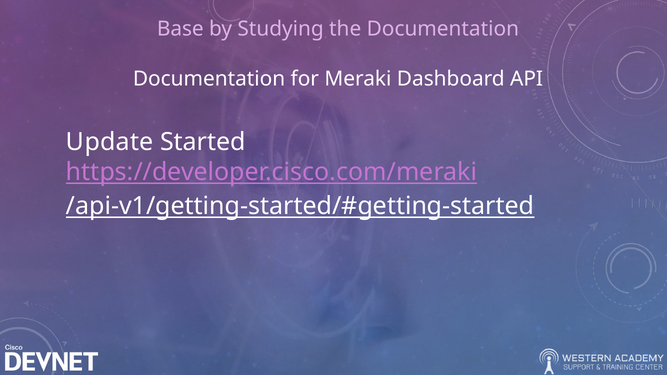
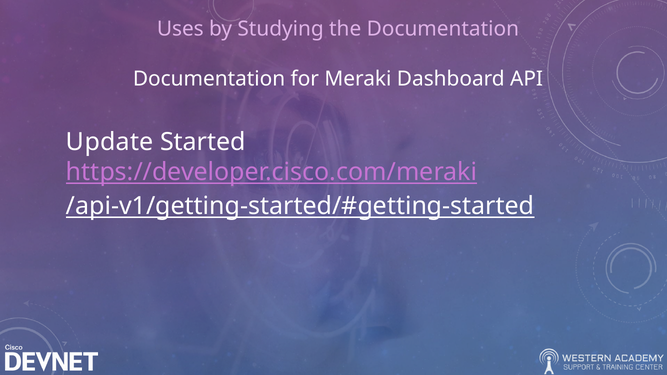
Base: Base -> Uses (180, 29)
